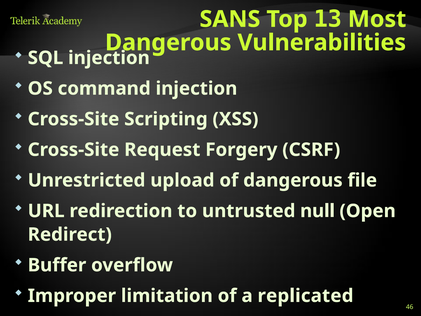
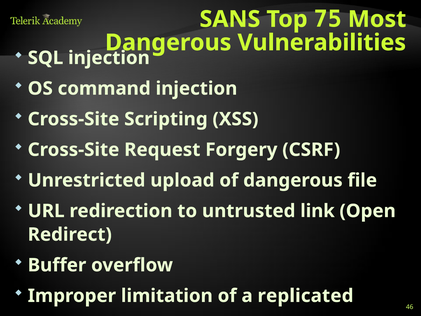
13: 13 -> 75 (328, 19)
null: null -> link (318, 211)
